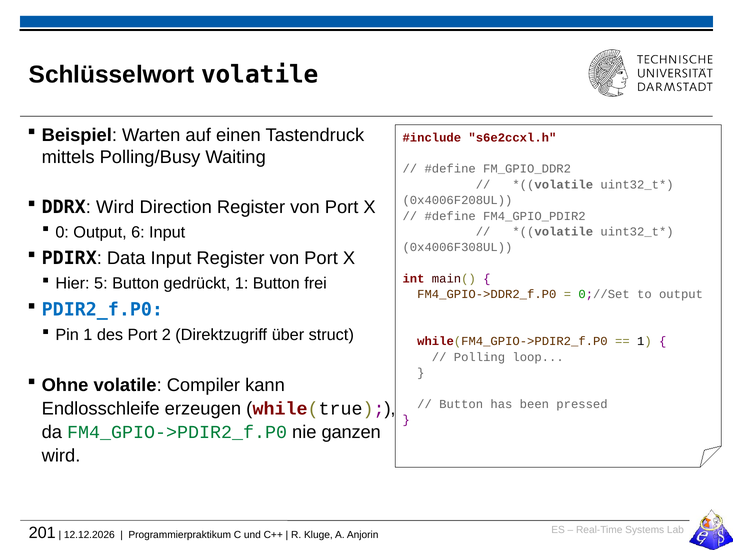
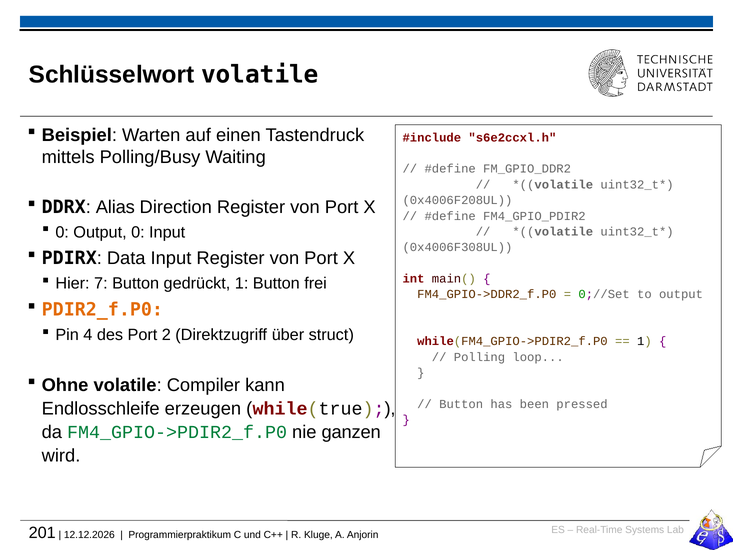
DDRX Wird: Wird -> Alias (115, 207)
Output 6: 6 -> 0 (138, 232)
5: 5 -> 7 (101, 283)
PDIR2_f.P0 colour: blue -> orange (102, 310)
Pin 1: 1 -> 4 (88, 335)
